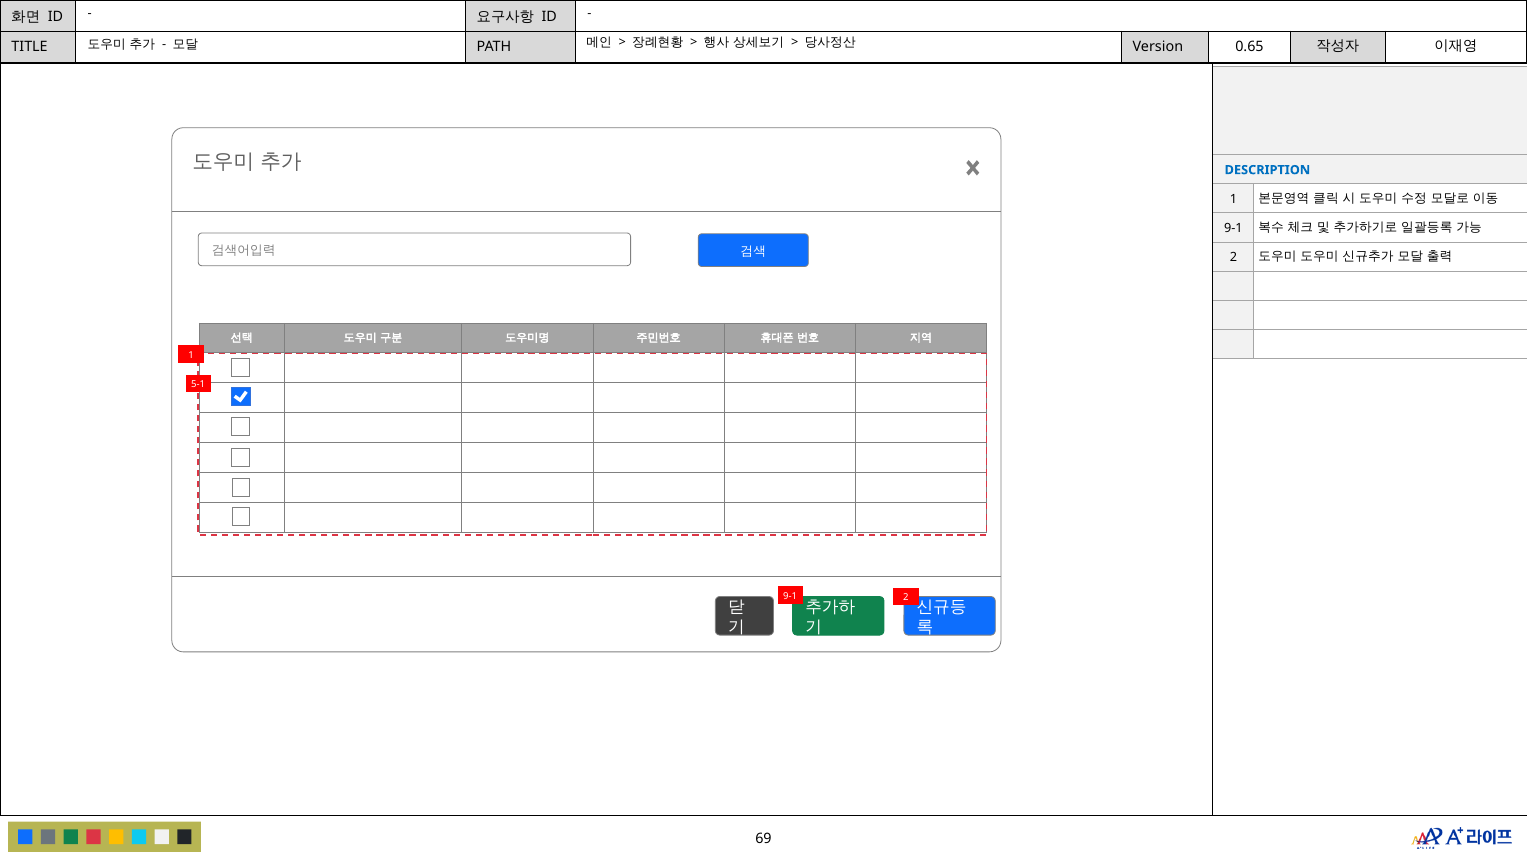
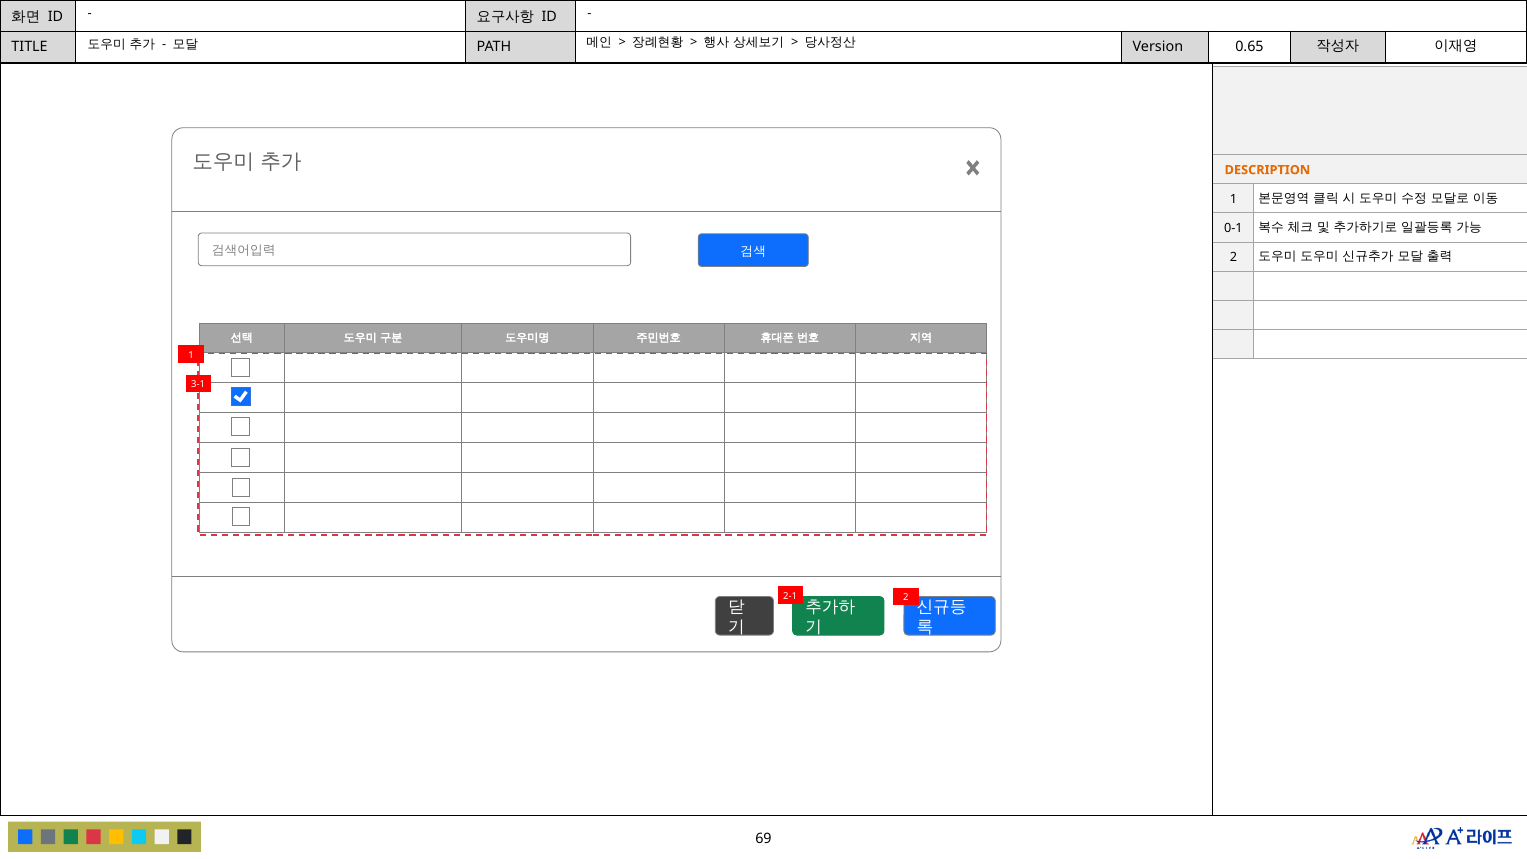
DESCRIPTION colour: blue -> orange (1267, 170)
9-1: 9-1 -> 0-1 (1233, 228)
5-1: 5-1 -> 3-1 (198, 384)
9-1: 9-1 -> 2-1 (790, 596)
